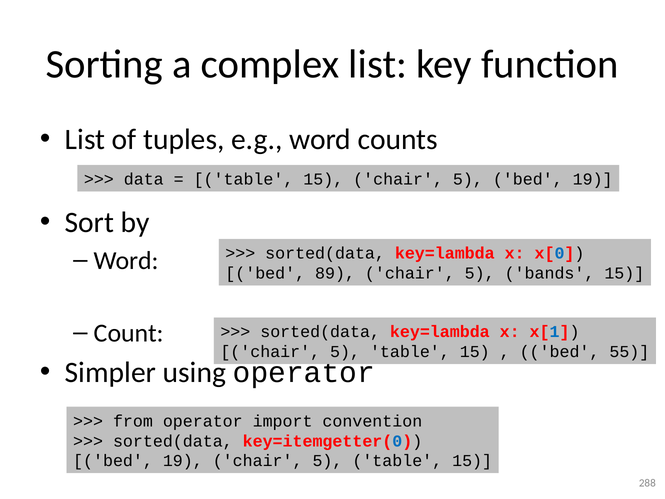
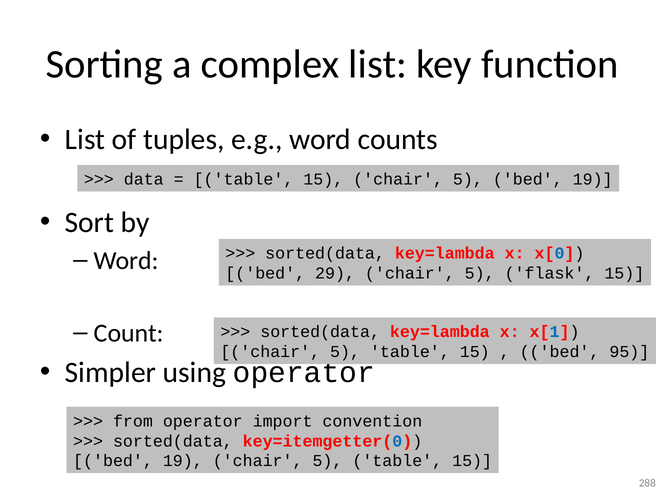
89: 89 -> 29 (335, 273)
bands: bands -> flask (550, 273)
55: 55 -> 95 (629, 352)
